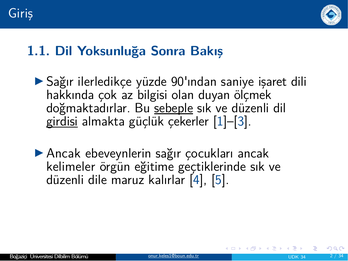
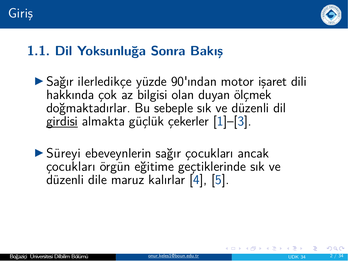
saniye: saniye -> motor (237, 81)
sebeple underline: present -> none (174, 108)
Ancak: Ancak -> Süreyi (64, 153)
kelimeler: kelimeler -> çocukları (71, 167)
